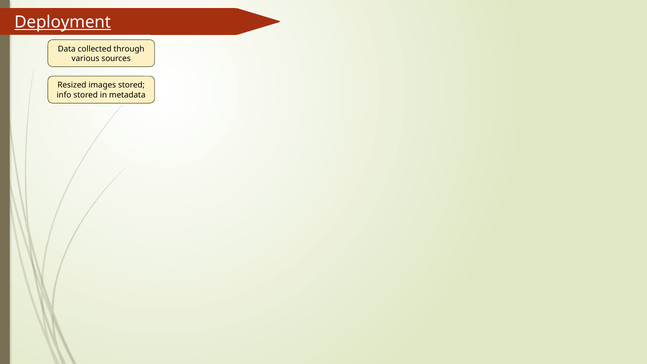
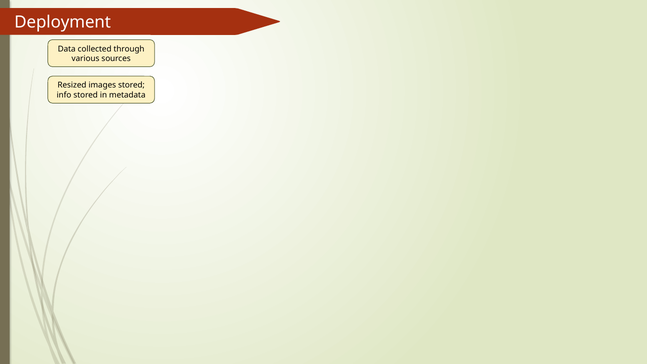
Deployment underline: present -> none (63, 22)
